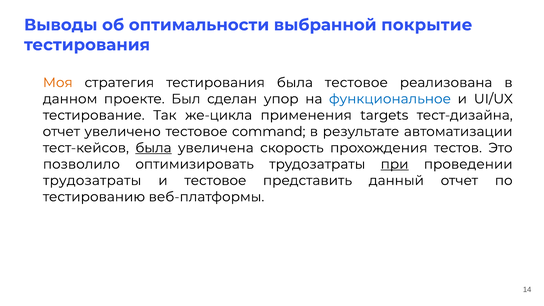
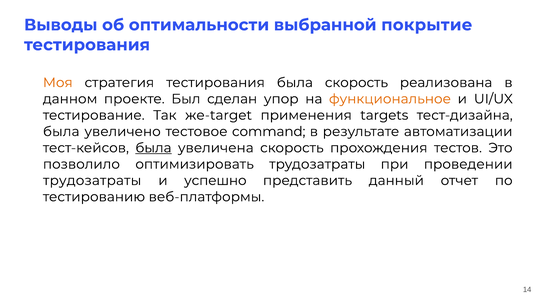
была тестовое: тестовое -> скорость (356, 83)
функциональное colour: blue -> orange (390, 99)
же-цикла: же-цикла -> же-target (219, 115)
отчет: отчет -> была (61, 132)
при underline: present -> none (395, 164)
и тестовое: тестовое -> успешно (215, 181)
